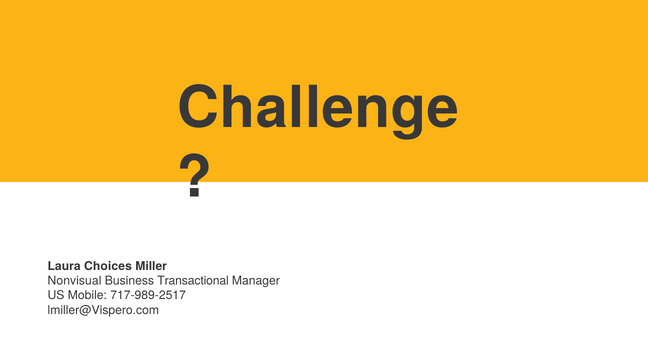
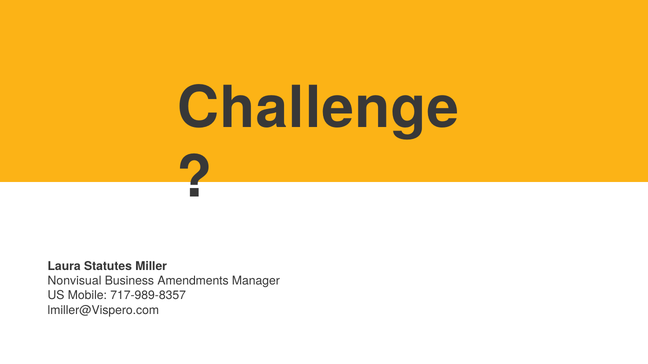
Choices: Choices -> Statutes (108, 267)
Transactional: Transactional -> Amendments (193, 281)
717-989-2517: 717-989-2517 -> 717-989-8357 (148, 296)
